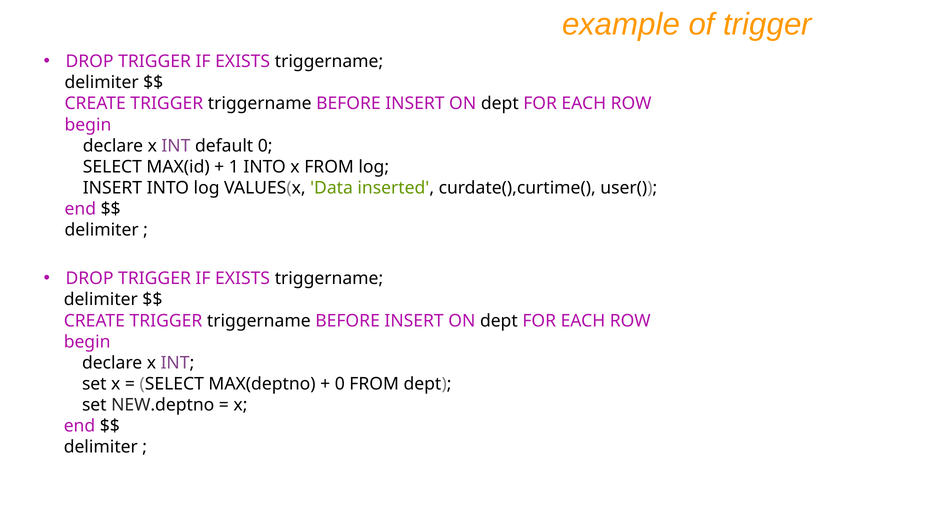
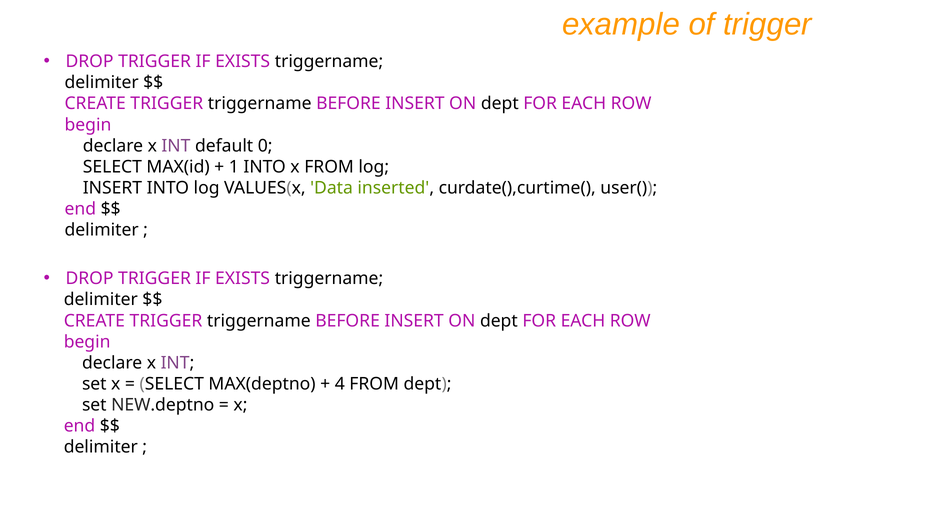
0: 0 -> 4 (340, 384)
